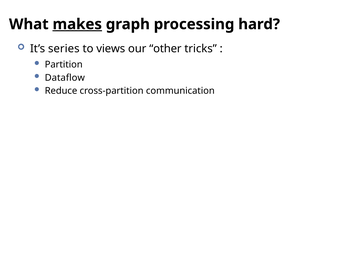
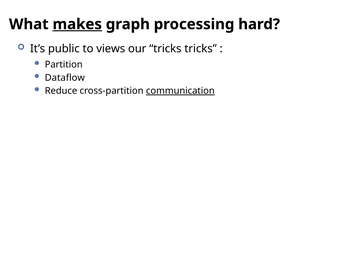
series: series -> public (64, 49)
our other: other -> tricks (165, 49)
communication underline: none -> present (180, 91)
